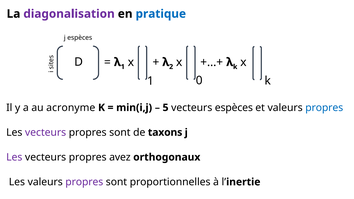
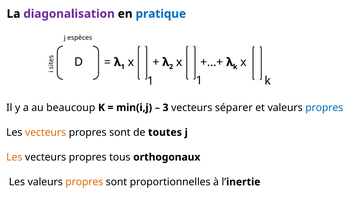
1 0: 0 -> 1 (199, 80)
acronyme: acronyme -> beaucoup (71, 108)
5: 5 -> 3 (166, 108)
vecteurs espèces: espèces -> séparer (234, 108)
vecteurs colour: purple -> orange (46, 132)
taxons: taxons -> toutes (165, 132)
Les colour: purple -> orange (14, 157)
avez: avez -> tous (120, 157)
propres colour: purple -> orange (84, 182)
